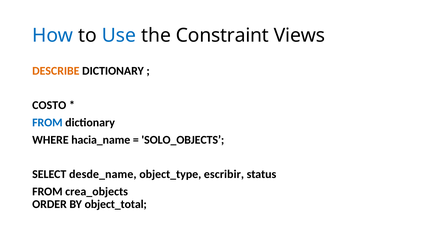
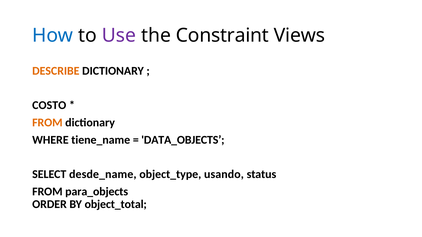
Use colour: blue -> purple (119, 35)
FROM colour: blue -> orange (47, 123)
hacia_name: hacia_name -> tiene_name (101, 140)
SOLO_OBJECTS: SOLO_OBJECTS -> DATA_OBJECTS (183, 140)
escribir: escribir -> usando (224, 174)
crea_objects: crea_objects -> para_objects (97, 192)
